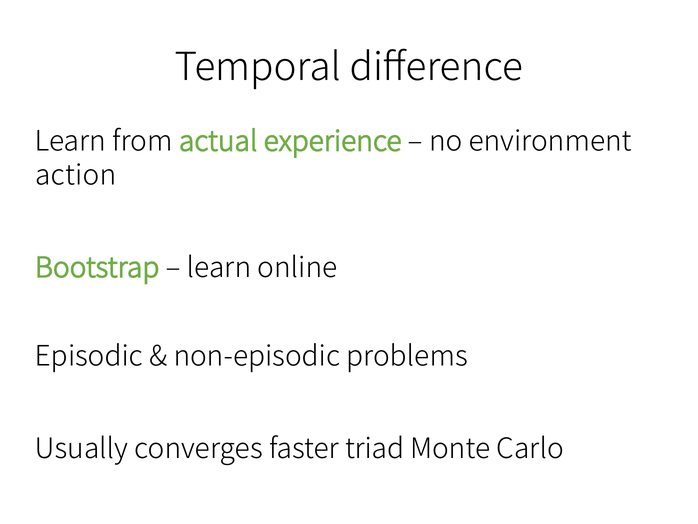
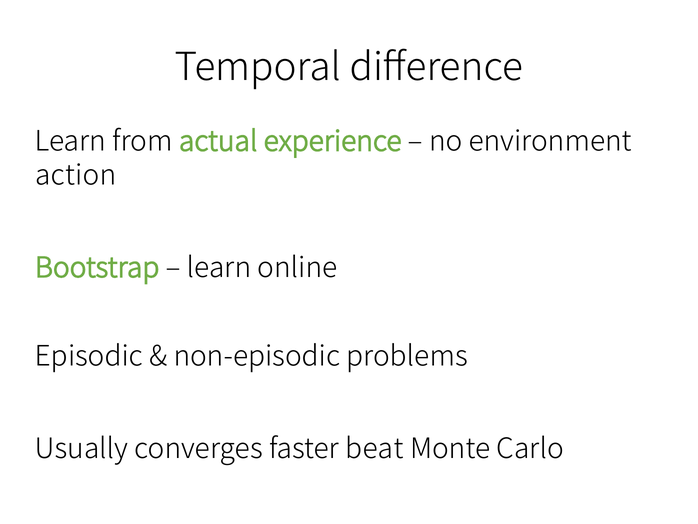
triad: triad -> beat (374, 448)
